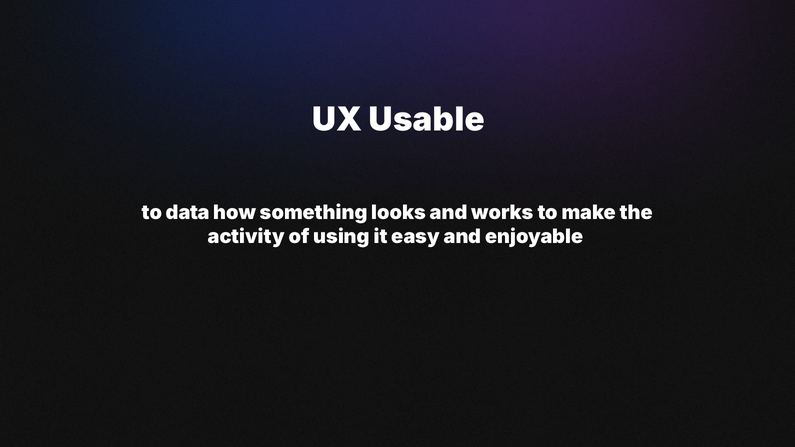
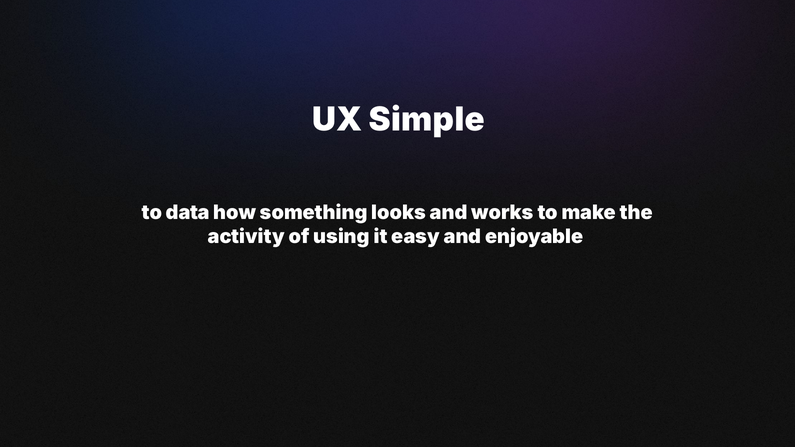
Usable: Usable -> Simple (427, 120)
